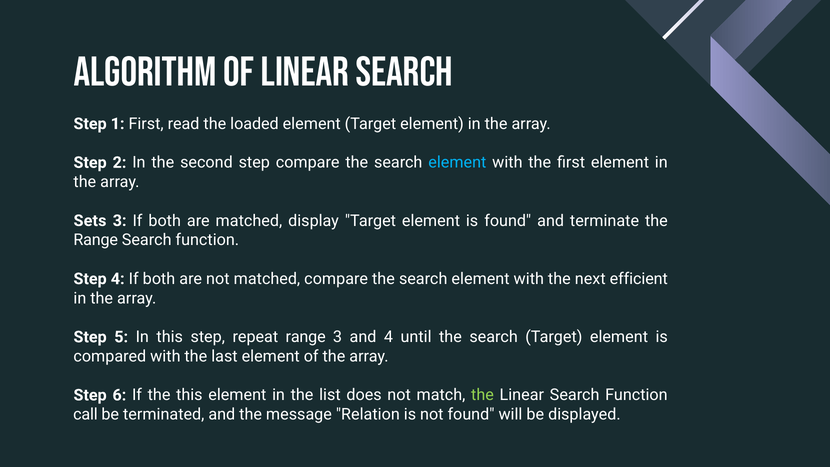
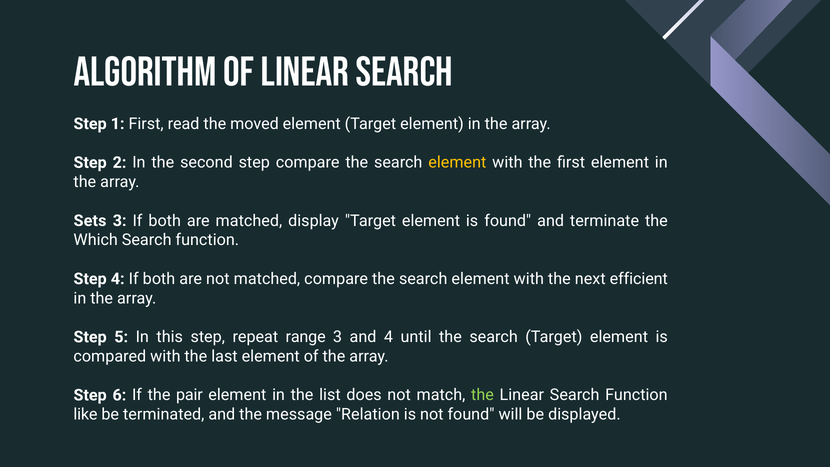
loaded: loaded -> moved (254, 124)
element colour: light blue -> yellow (457, 163)
Range: Range -> Which (96, 240)
the this: this -> pair (189, 395)
call: call -> like (85, 414)
